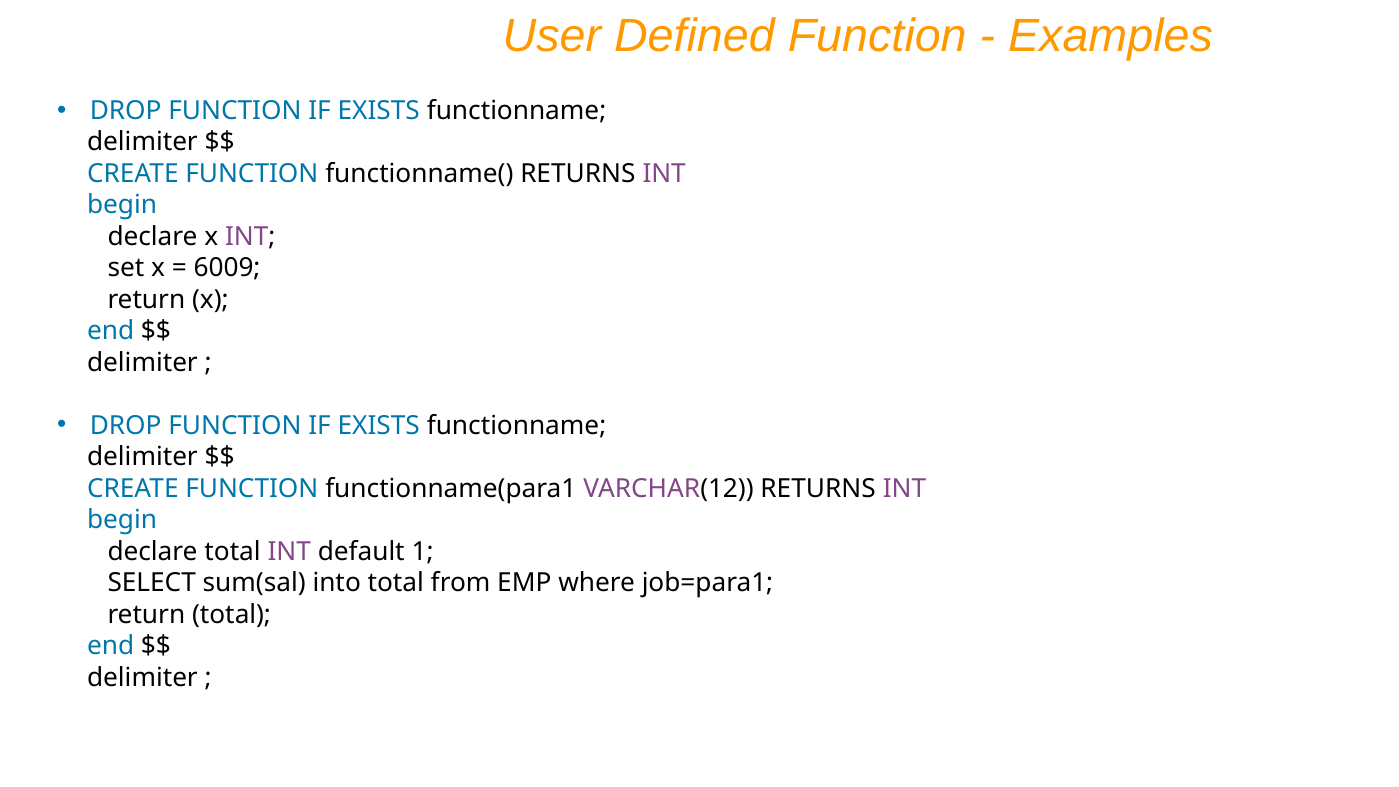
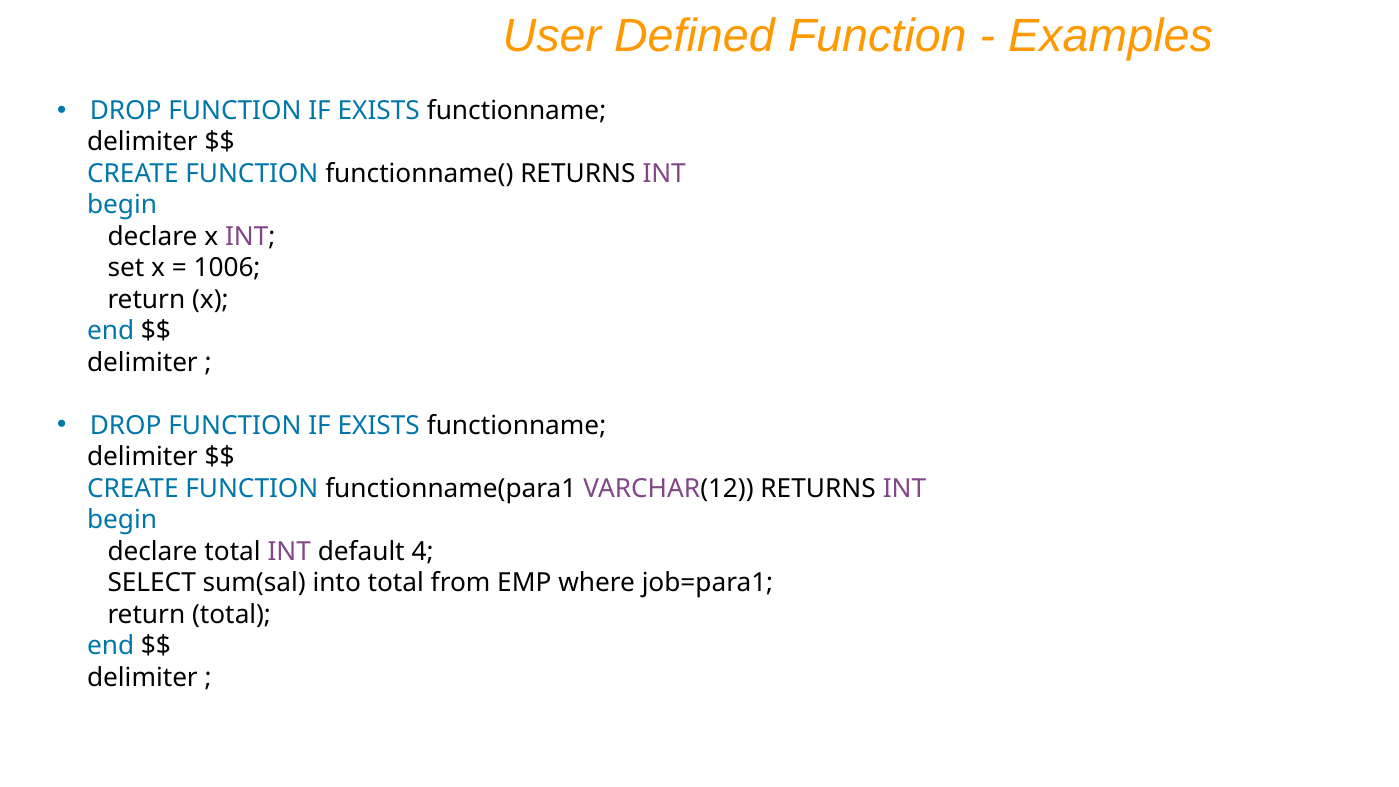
6009: 6009 -> 1006 (227, 268)
1: 1 -> 4 (423, 551)
